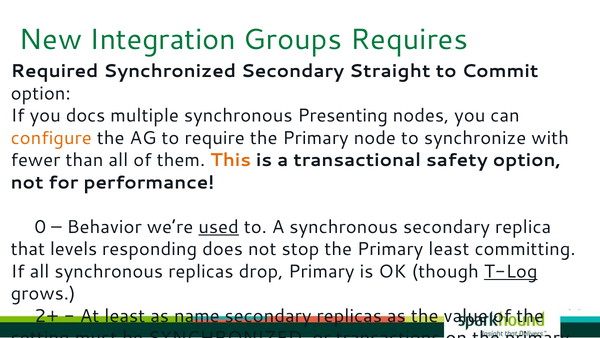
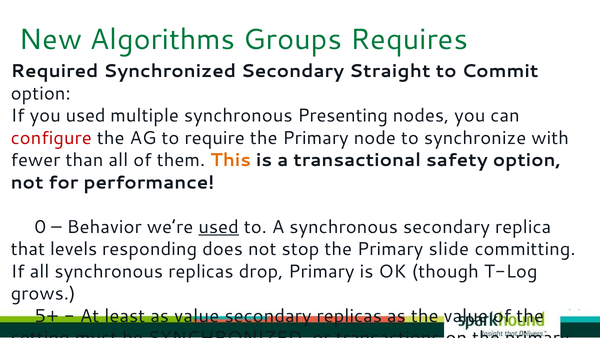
Integration: Integration -> Algorithms (163, 40)
you docs: docs -> used (86, 115)
configure colour: orange -> red (51, 138)
Primary least: least -> slide (449, 249)
T-Log underline: present -> none (511, 271)
2+: 2+ -> 5+ (47, 316)
as name: name -> value (197, 316)
